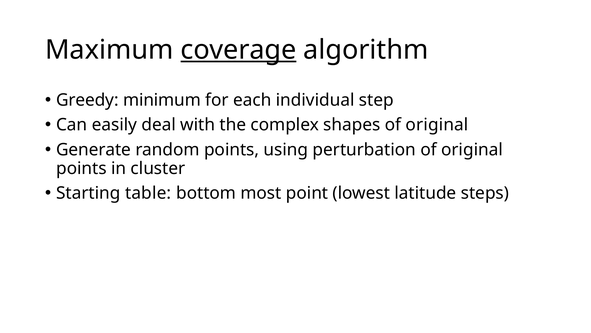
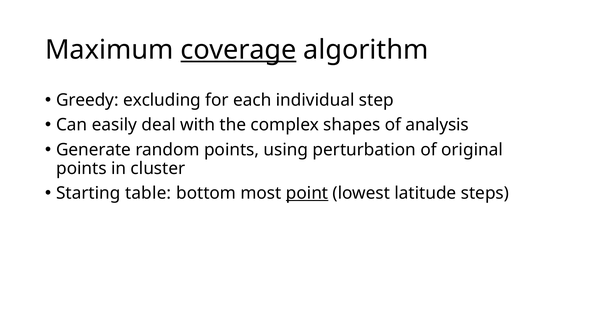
minimum: minimum -> excluding (162, 100)
shapes of original: original -> analysis (437, 125)
point underline: none -> present (307, 193)
